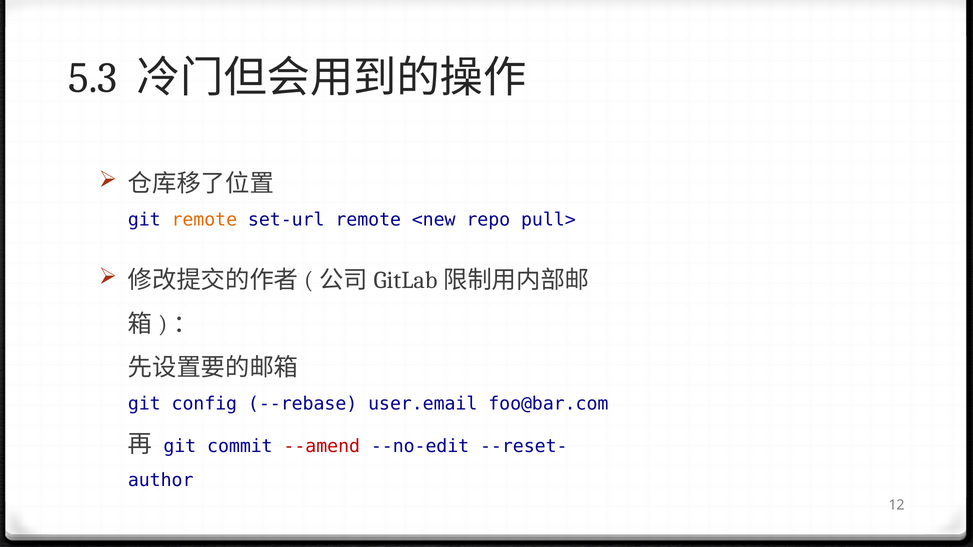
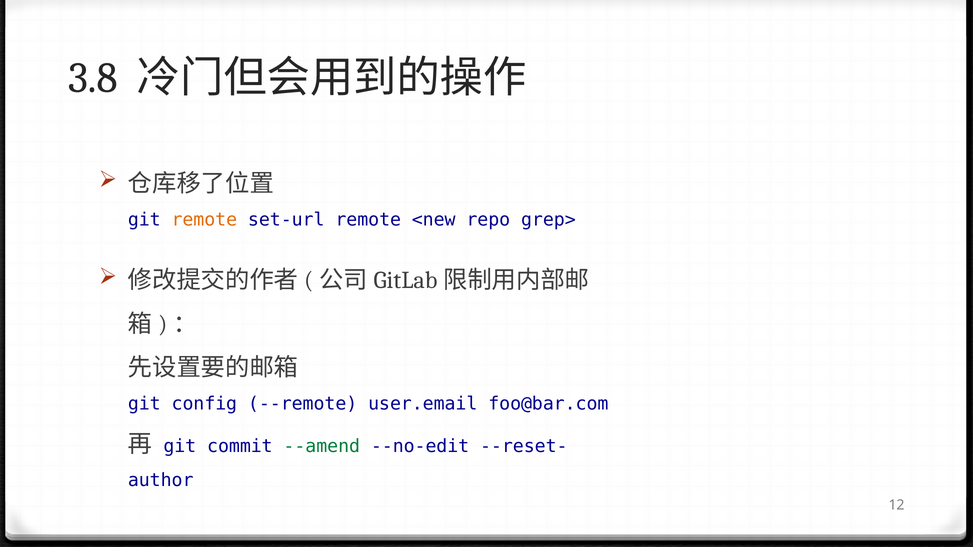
5.3: 5.3 -> 3.8 (93, 78)
pull>: pull> -> grep> (548, 220)
--rebase: --rebase -> --remote (303, 404)
--amend colour: red -> green (322, 447)
